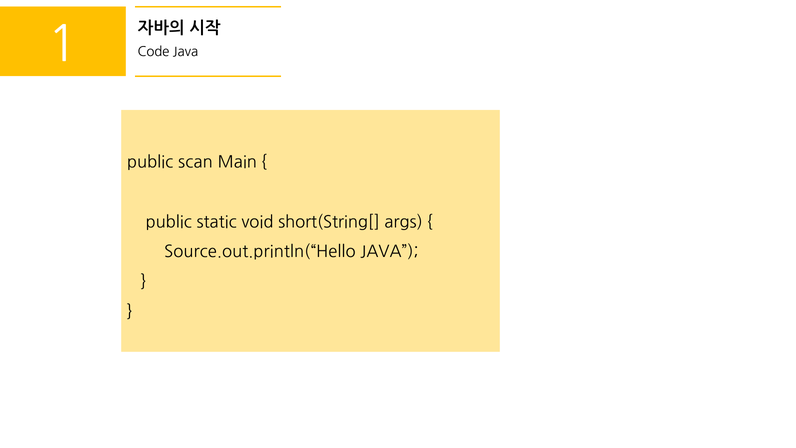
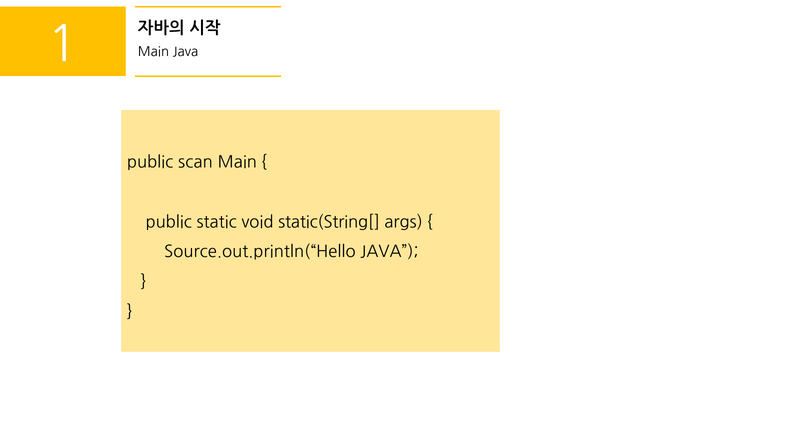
Code: Code -> Main (153, 52)
short(String[: short(String[ -> static(String[ (329, 222)
